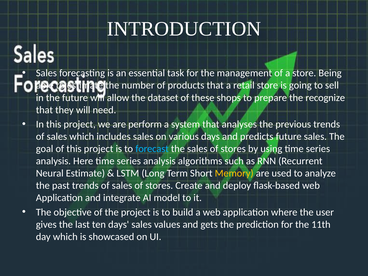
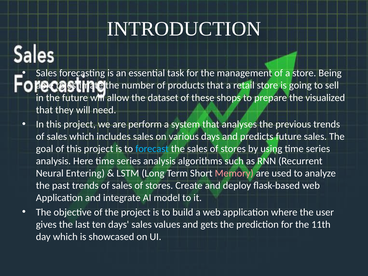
recognize: recognize -> visualized (325, 98)
Neural Estimate: Estimate -> Entering (85, 173)
Memory colour: yellow -> pink (234, 173)
